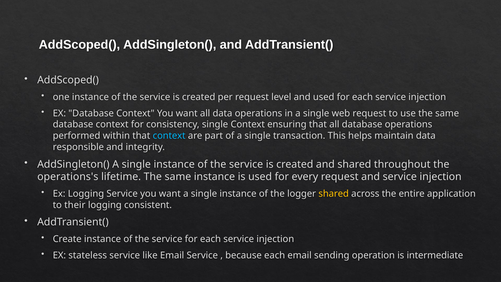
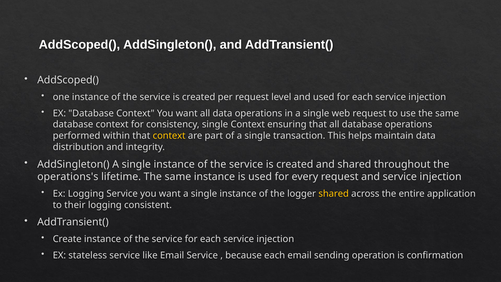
context colour: light blue -> yellow (169, 136)
responsible: responsible -> distribution (78, 147)
intermediate: intermediate -> confirmation (435, 255)
